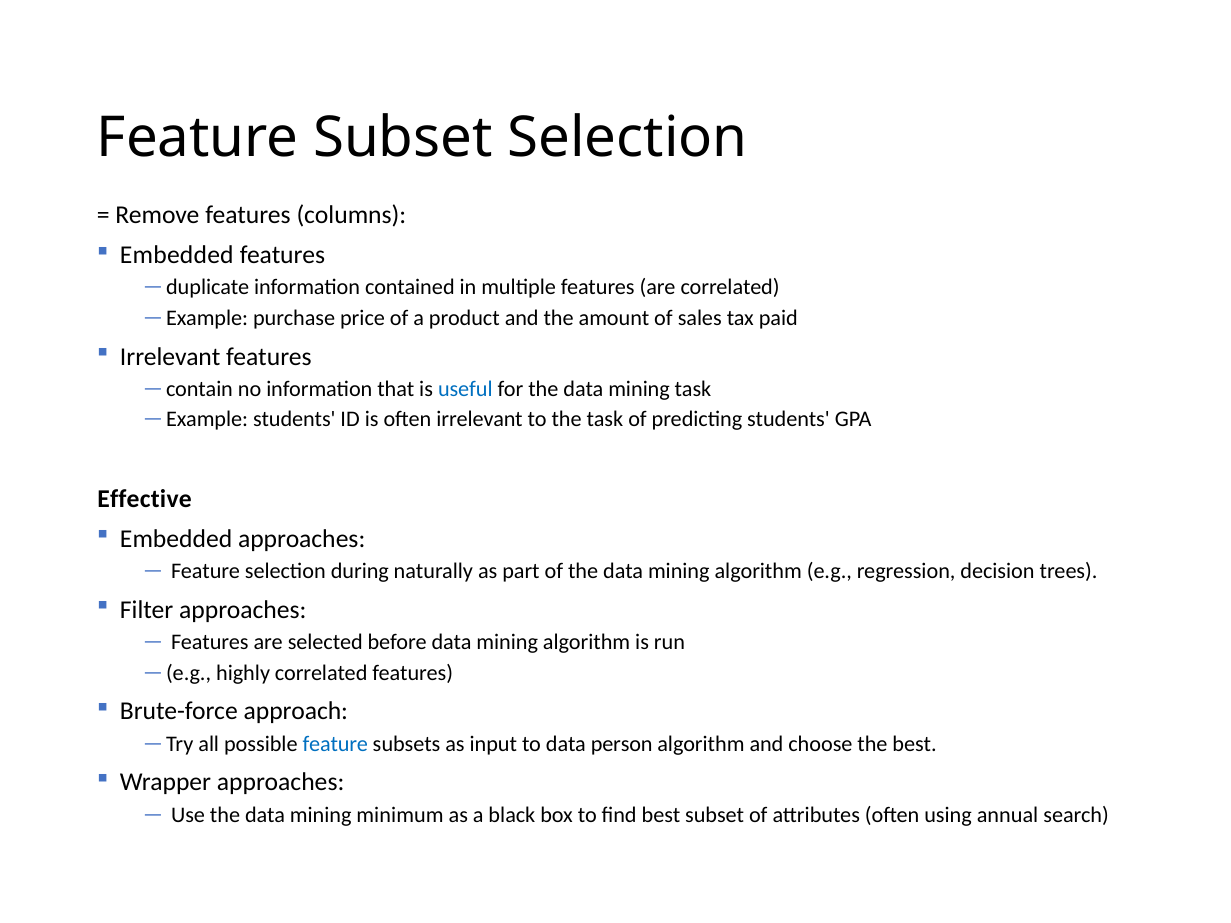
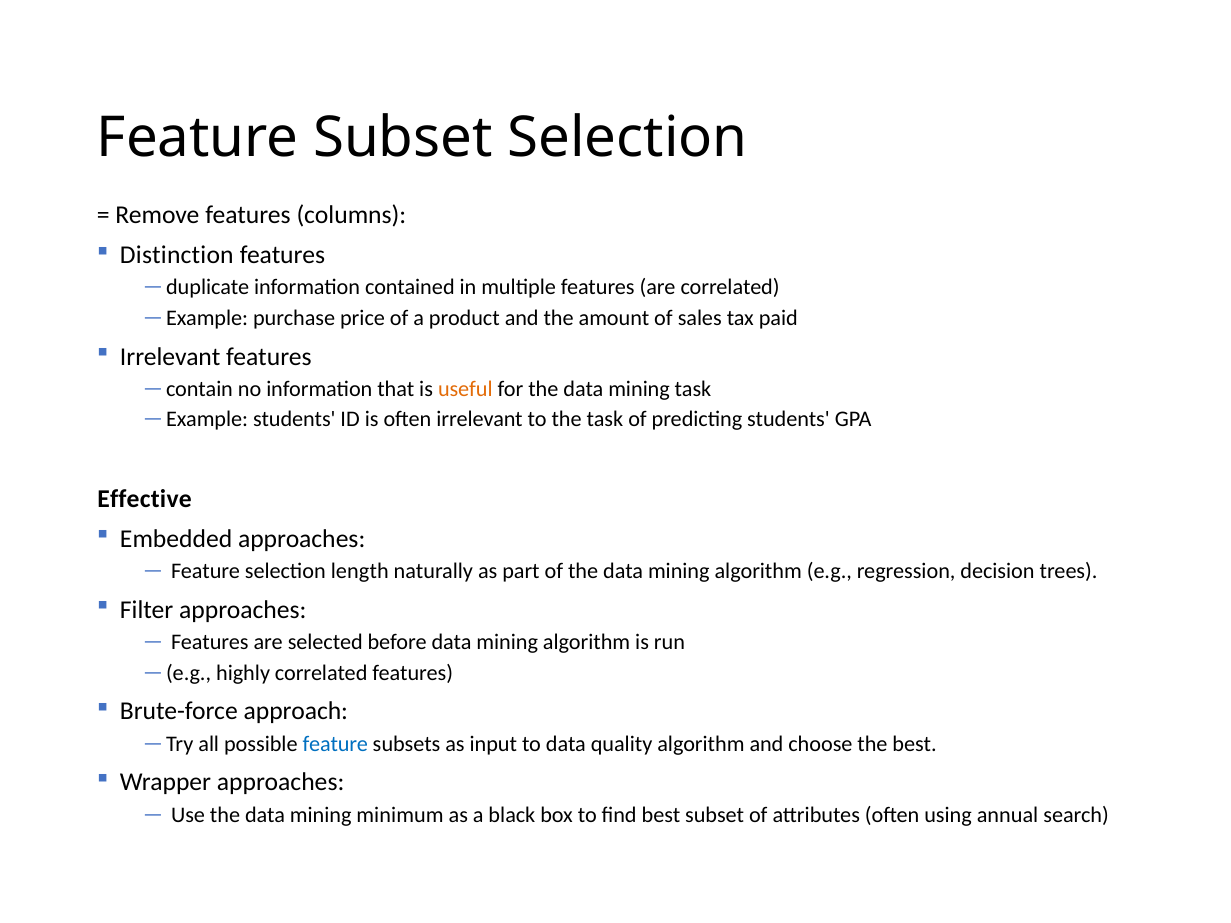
Embedded: Embedded -> Distinction (177, 255)
useful colour: blue -> orange (465, 389)
during: during -> length (360, 572)
person: person -> quality (622, 744)
